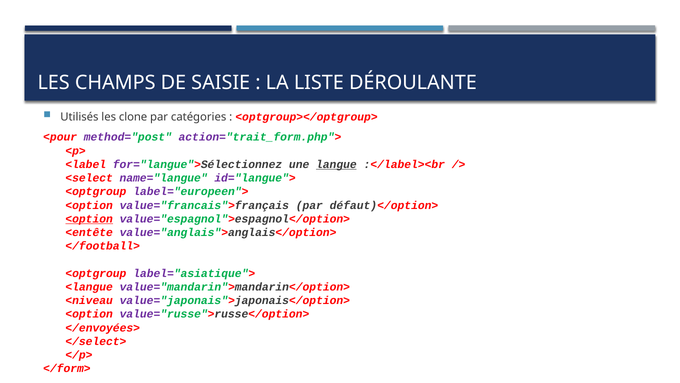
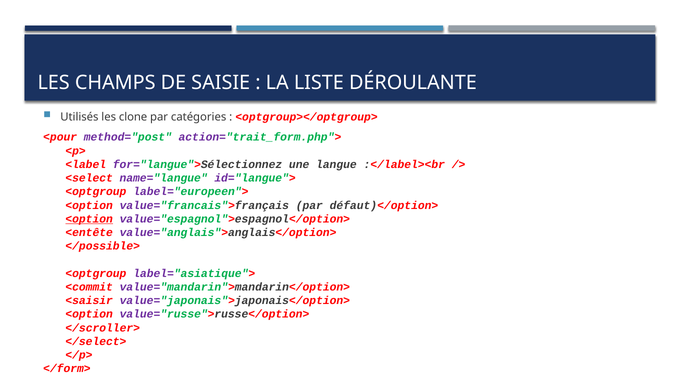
langue underline: present -> none (336, 164)
</football>: </football> -> </possible> (103, 246)
<langue: <langue -> <commit (89, 287)
<niveau: <niveau -> <saisir (89, 300)
</envoyées>: </envoyées> -> </scroller> (103, 327)
